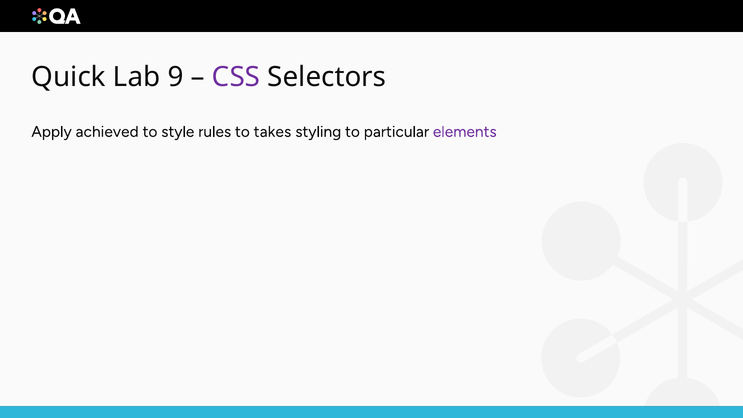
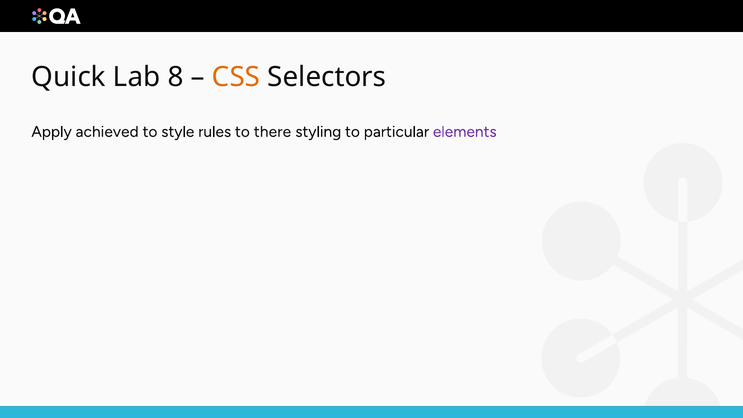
9: 9 -> 8 (176, 77)
CSS colour: purple -> orange (236, 77)
takes: takes -> there (272, 132)
